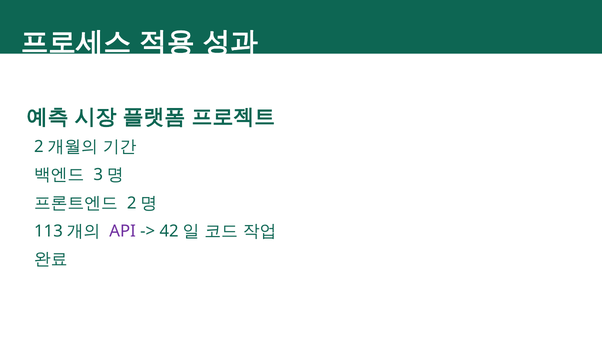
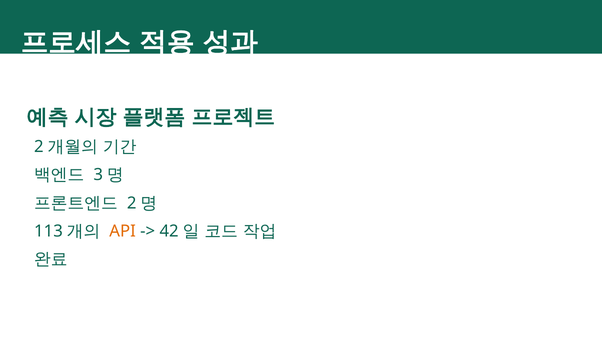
API colour: purple -> orange (123, 231)
